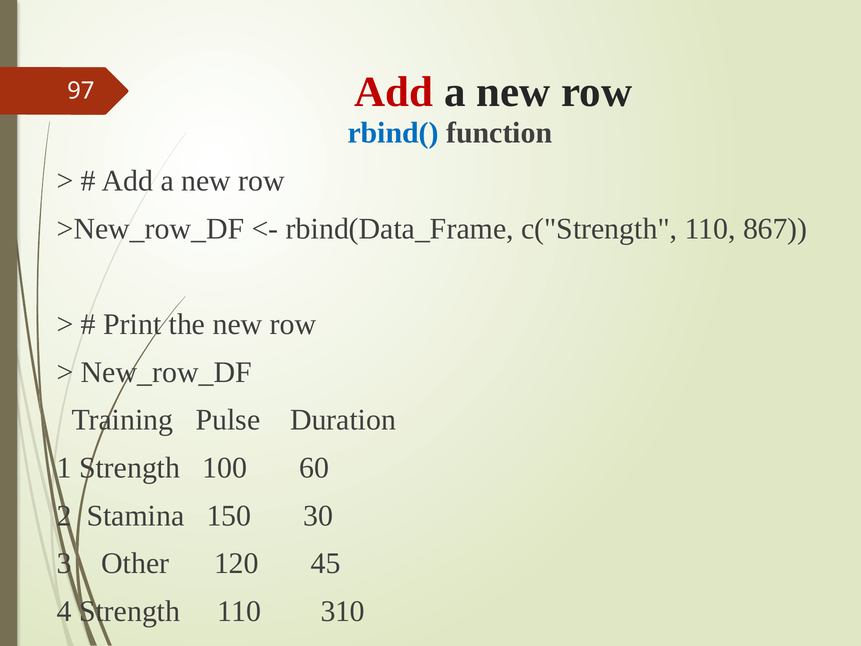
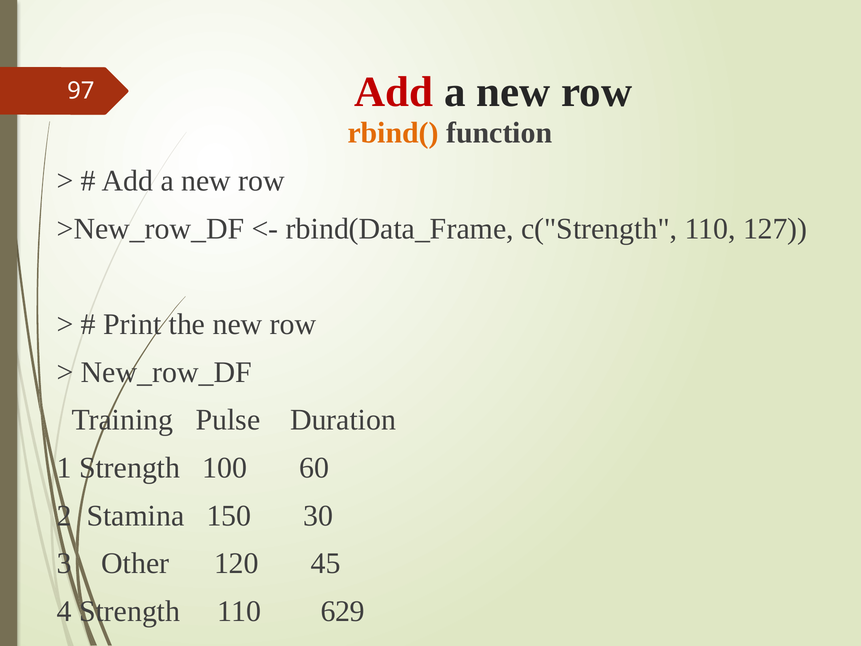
rbind( colour: blue -> orange (393, 133)
867: 867 -> 127 (775, 229)
310: 310 -> 629 (343, 611)
